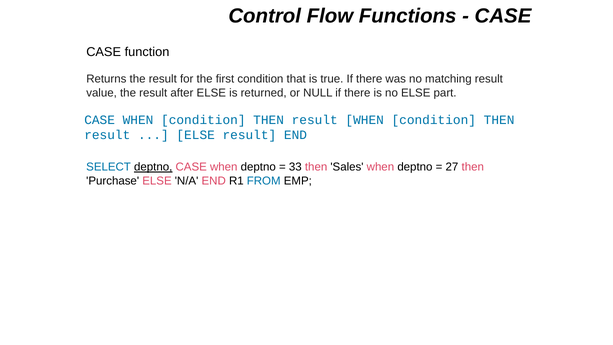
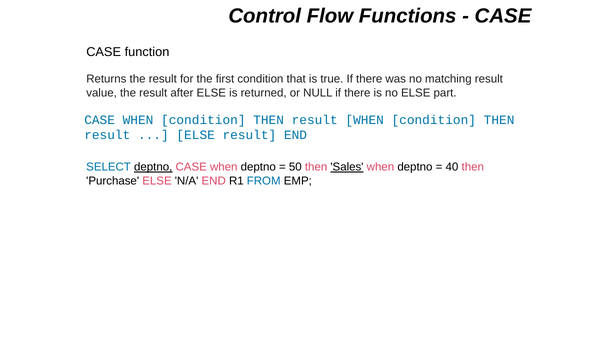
33: 33 -> 50 (295, 167)
Sales underline: none -> present (347, 167)
27: 27 -> 40 (452, 167)
